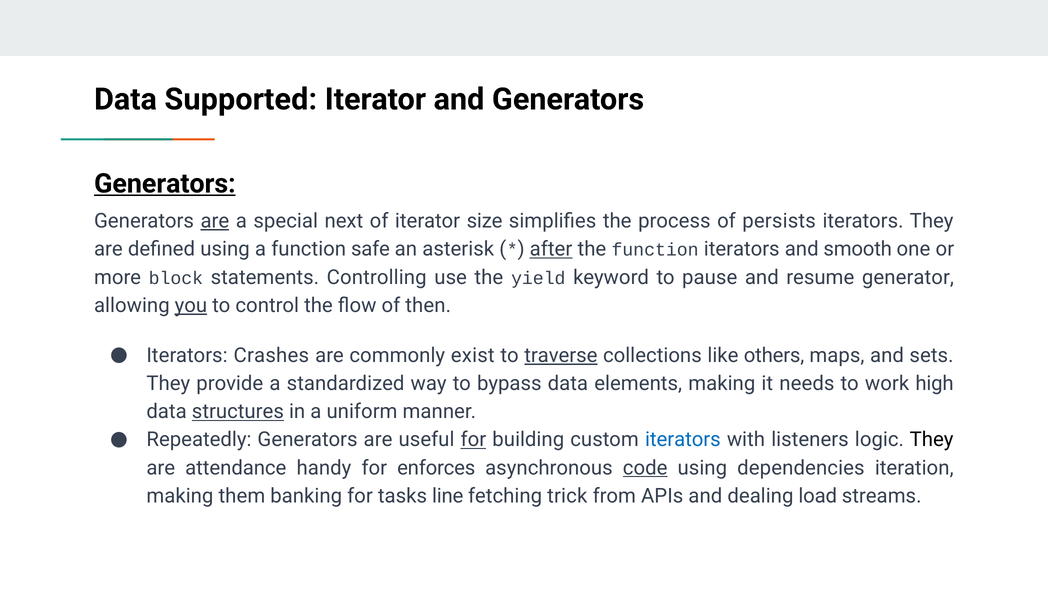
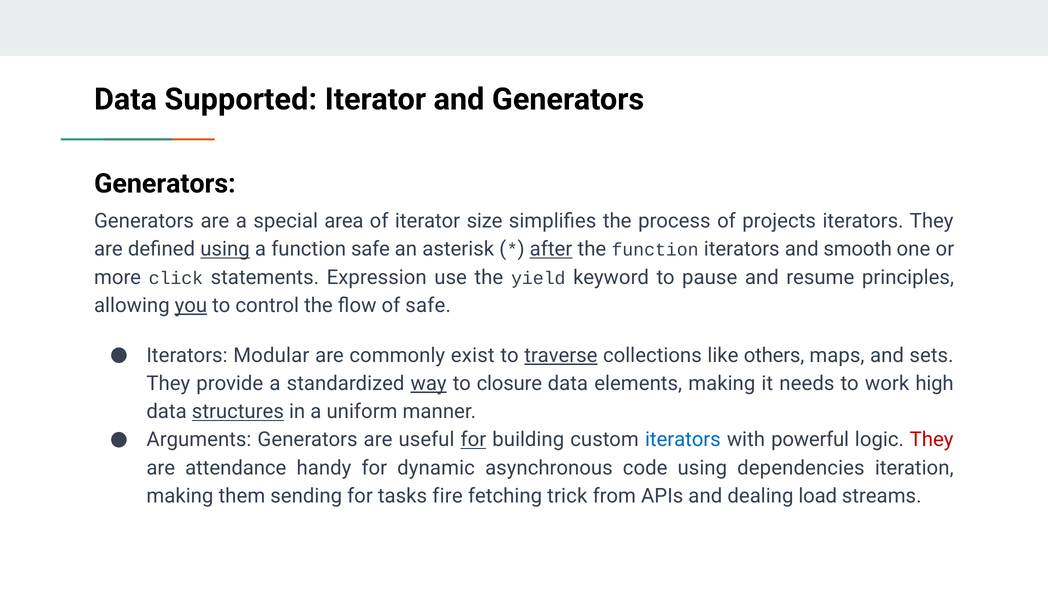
Generators underline: present -> none (165, 183)
are underline: present -> none (215, 221)
next: next -> area (344, 221)
persists: persists -> projects (779, 221)
using underline: none -> present (225, 249)
block: block -> click (176, 278)
Controlling: Controlling -> Expression (377, 277)
generator: generator -> principles (908, 277)
of then: then -> safe (428, 305)
Crashes: Crashes -> Modular (271, 355)
way underline: none -> present (429, 383)
bypass: bypass -> closure (509, 383)
Repeatedly: Repeatedly -> Arguments (199, 439)
listeners: listeners -> powerful (810, 439)
They colour: black -> red (932, 439)
enforces: enforces -> dynamic (436, 467)
code underline: present -> none (645, 467)
banking: banking -> sending (306, 496)
line: line -> fire (448, 496)
